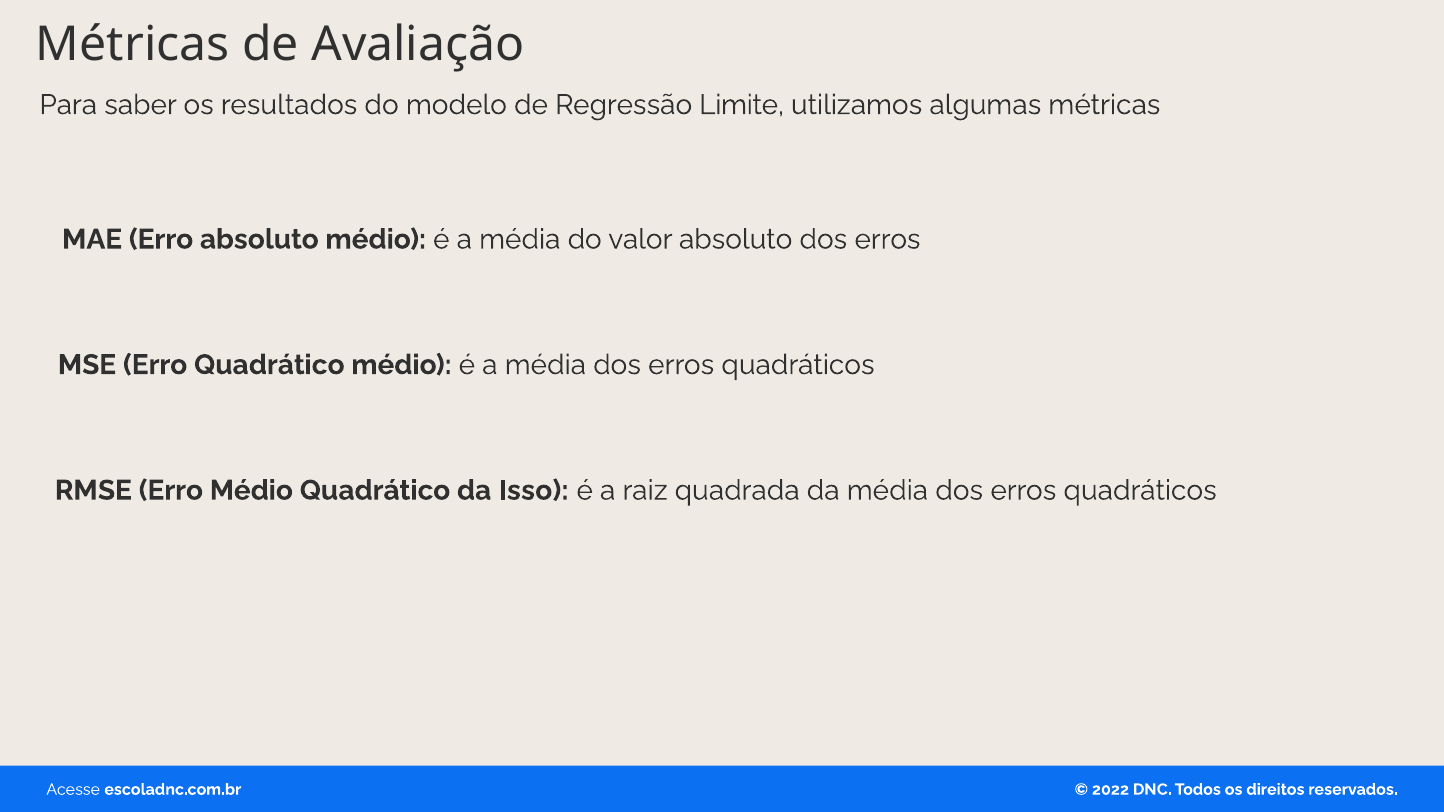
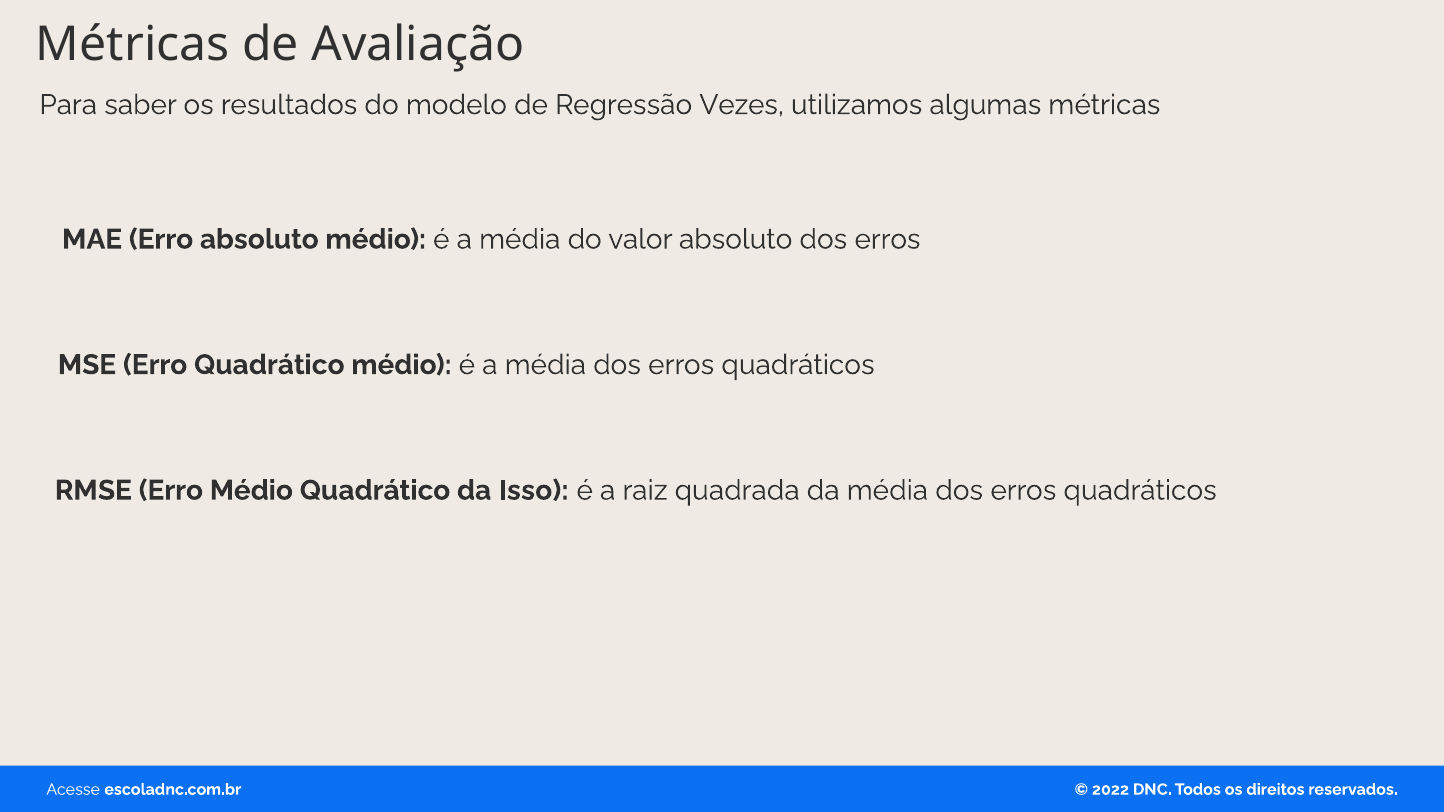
Limite: Limite -> Vezes (742, 105)
